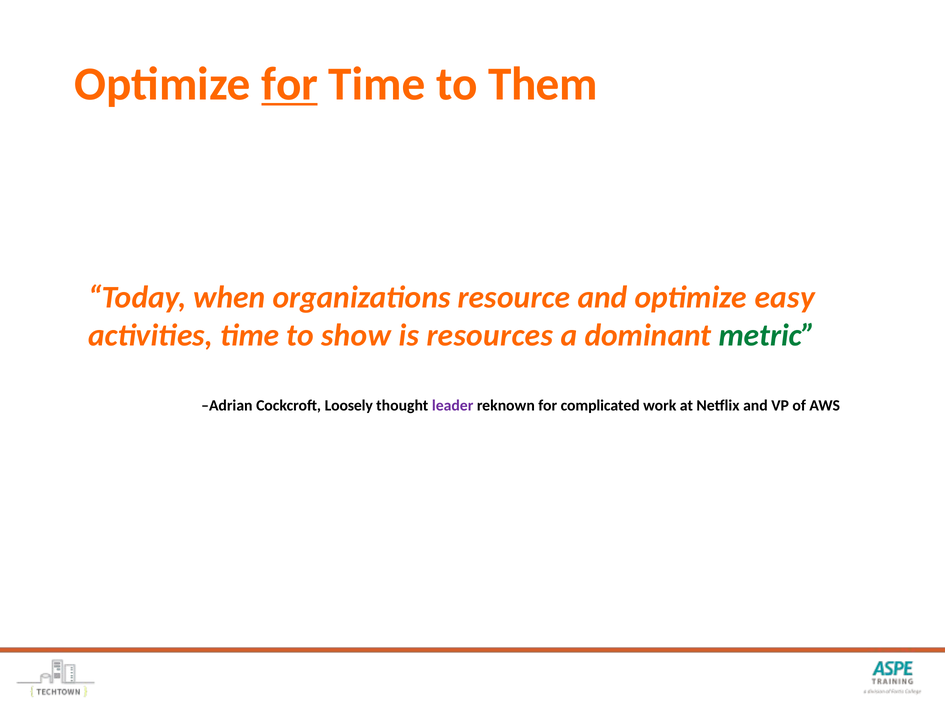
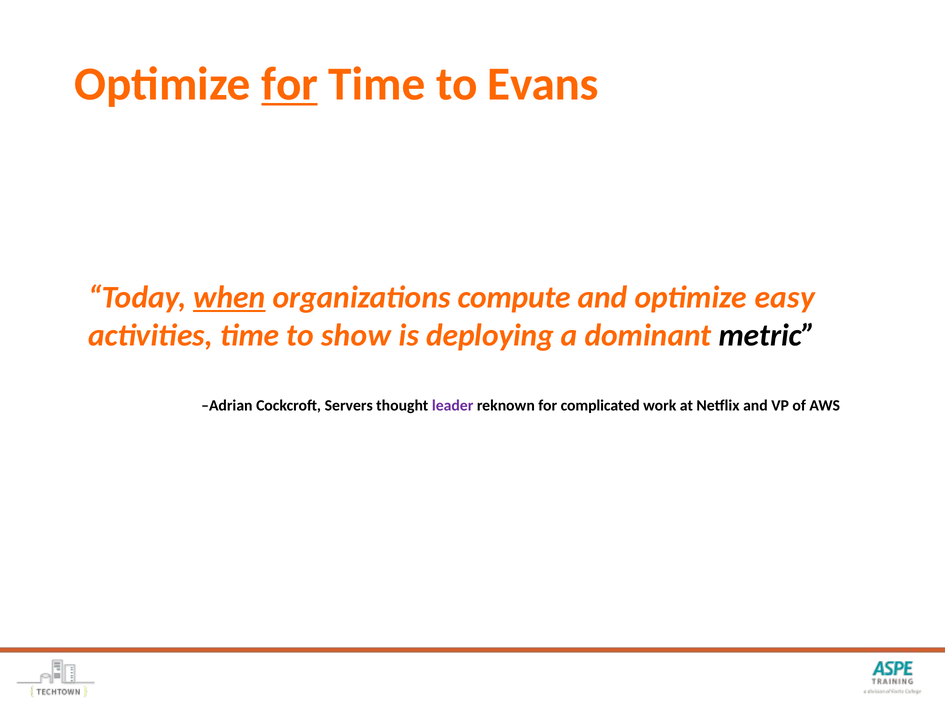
Them: Them -> Evans (543, 84)
when underline: none -> present (229, 297)
resource: resource -> compute (514, 297)
resources: resources -> deploying (490, 335)
metric colour: green -> black (767, 335)
Loosely: Loosely -> Servers (349, 405)
